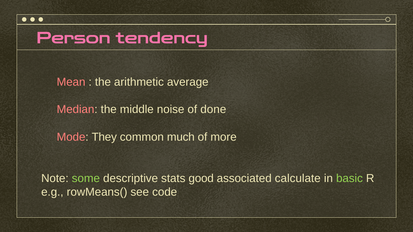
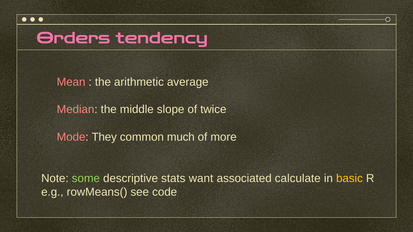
Person: Person -> Orders (73, 38)
noise: noise -> slope (171, 110)
done: done -> twice (213, 110)
good: good -> want (201, 178)
basic colour: light green -> yellow (349, 178)
